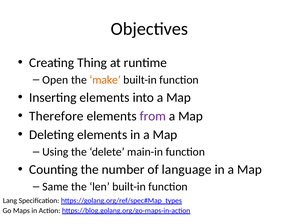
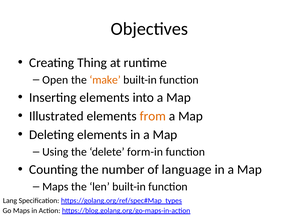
Therefore: Therefore -> Illustrated (56, 116)
from colour: purple -> orange (153, 116)
main-in: main-in -> form-in (145, 152)
Same: Same -> Maps (55, 187)
